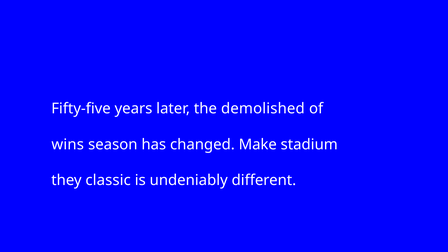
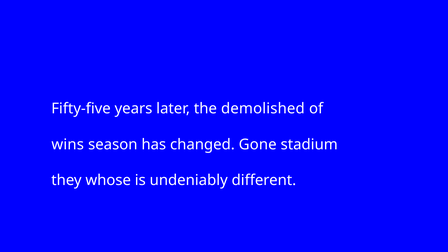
Make: Make -> Gone (258, 144)
classic: classic -> whose (108, 180)
